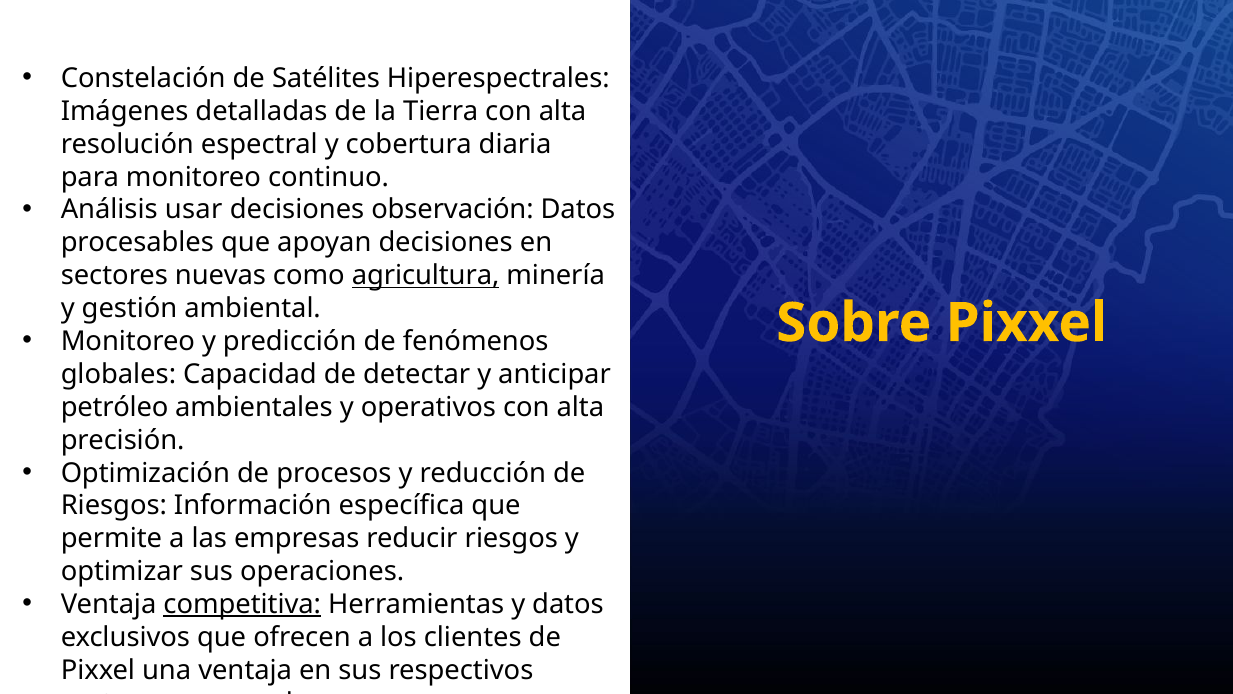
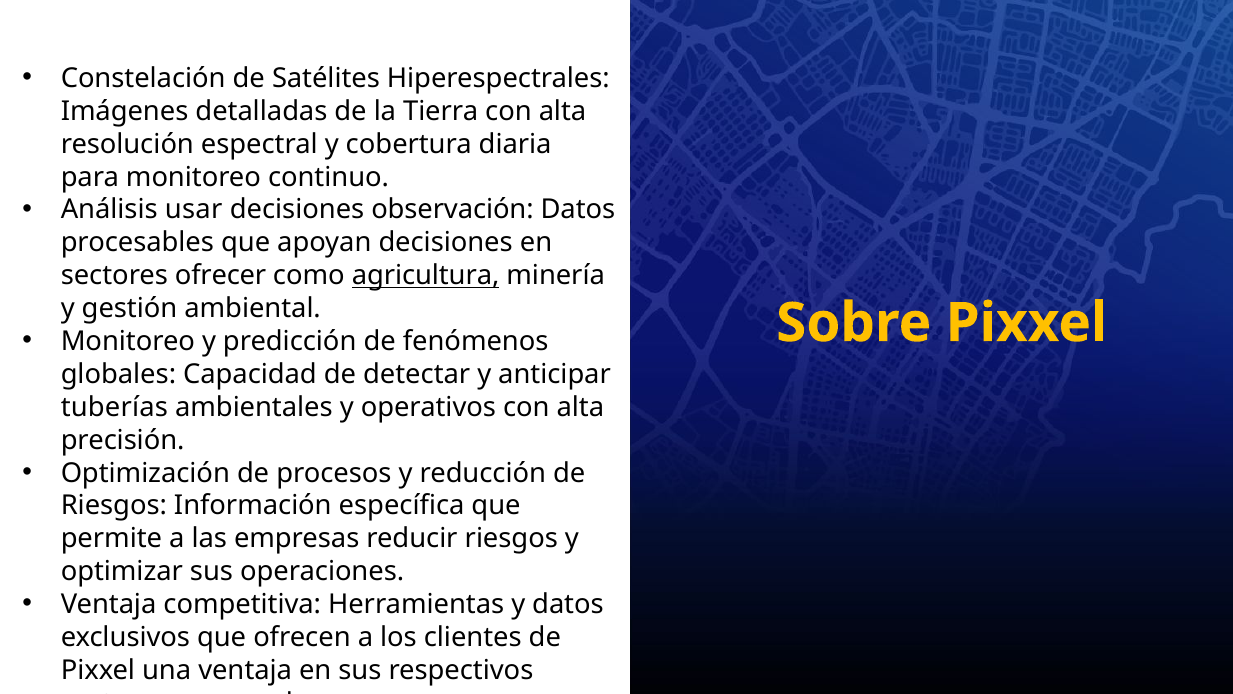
nuevas: nuevas -> ofrecer (221, 276)
petróleo: petróleo -> tuberías (114, 407)
competitiva underline: present -> none (242, 604)
